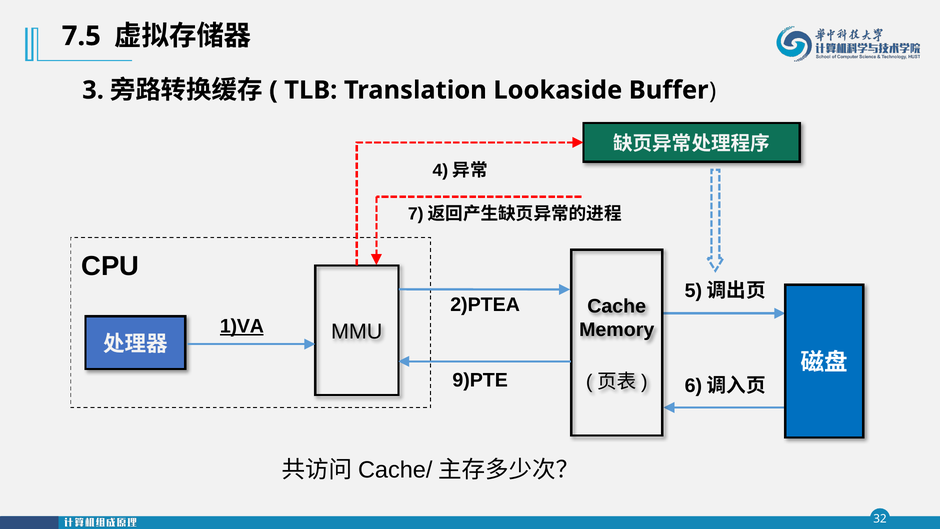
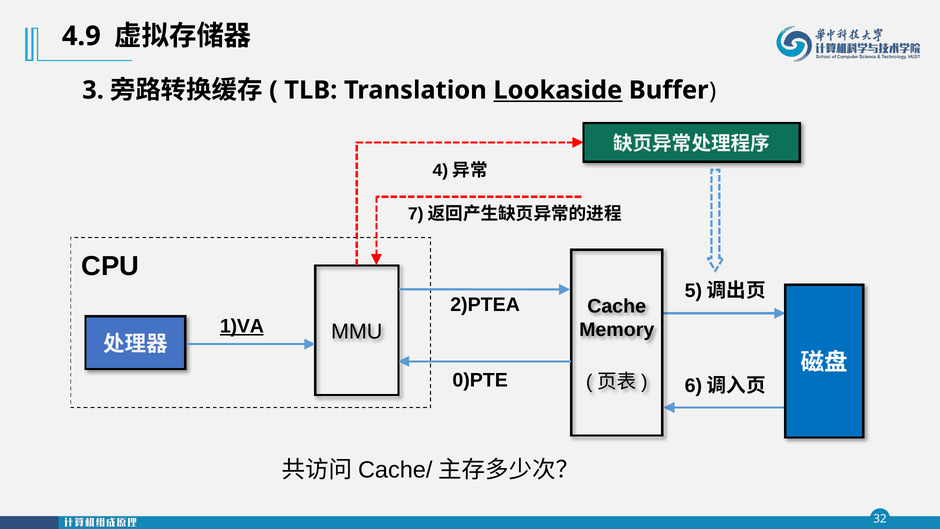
7.5: 7.5 -> 4.9 (81, 36)
Lookaside underline: none -> present (558, 90)
9)PTE: 9)PTE -> 0)PTE (480, 380)
